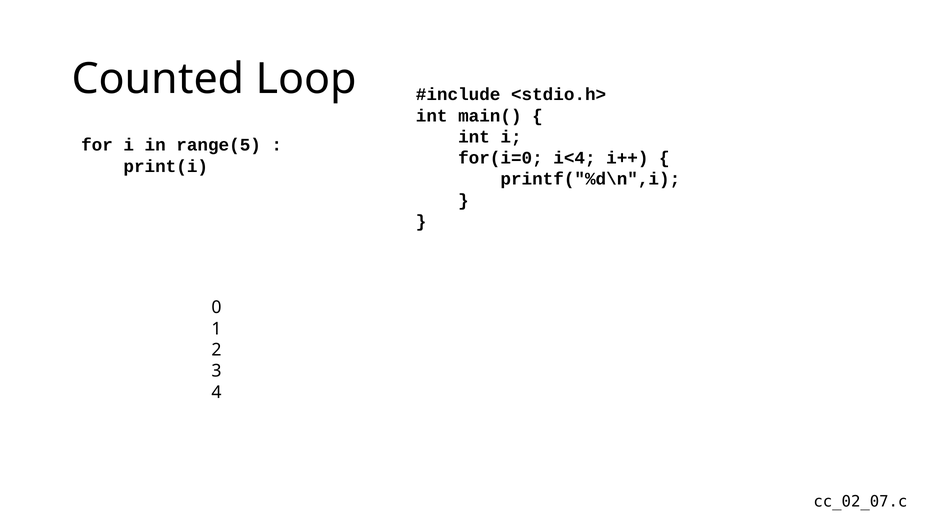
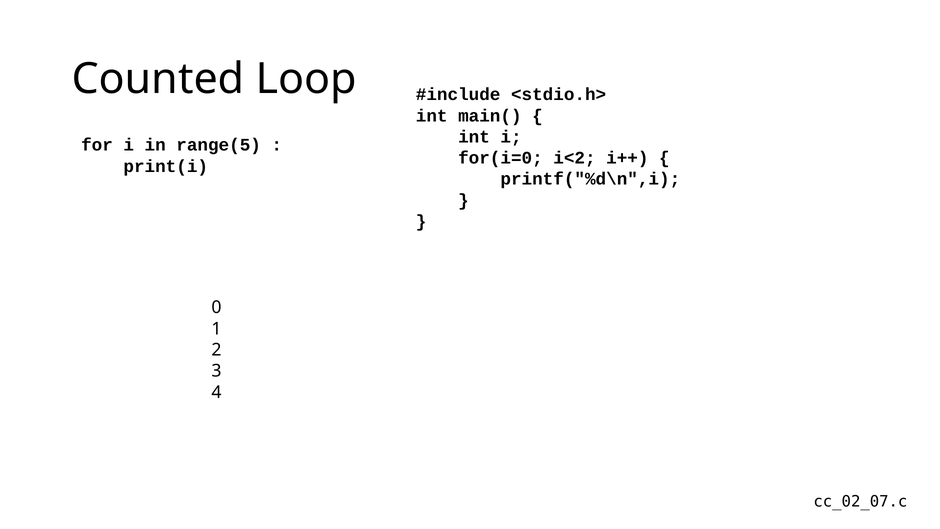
i<4: i<4 -> i<2 (574, 158)
